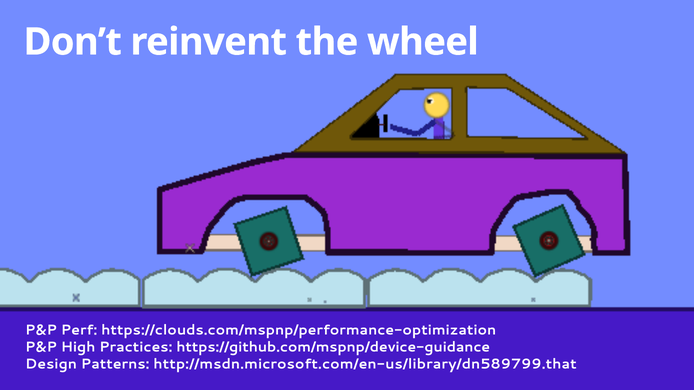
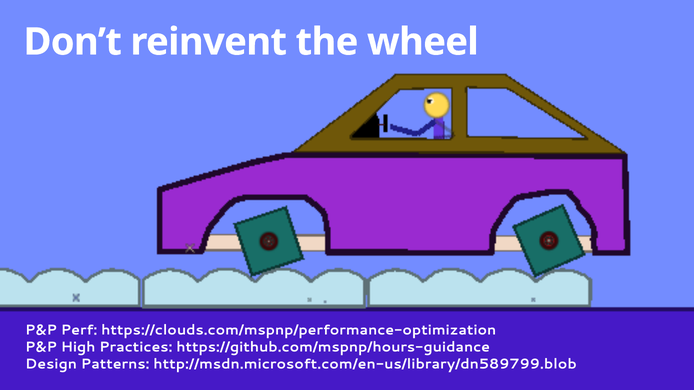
https://github.com/mspnp/device-guidance: https://github.com/mspnp/device-guidance -> https://github.com/mspnp/hours-guidance (333, 348)
http://msdn.microsoft.com/en-us/library/dn589799.that: http://msdn.microsoft.com/en-us/library/dn589799.that -> http://msdn.microsoft.com/en-us/library/dn589799.blob (365, 365)
